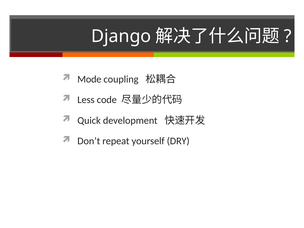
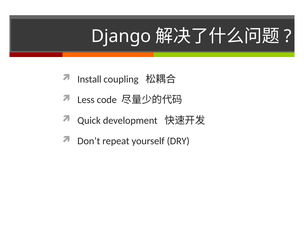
Mode: Mode -> Install (89, 79)
